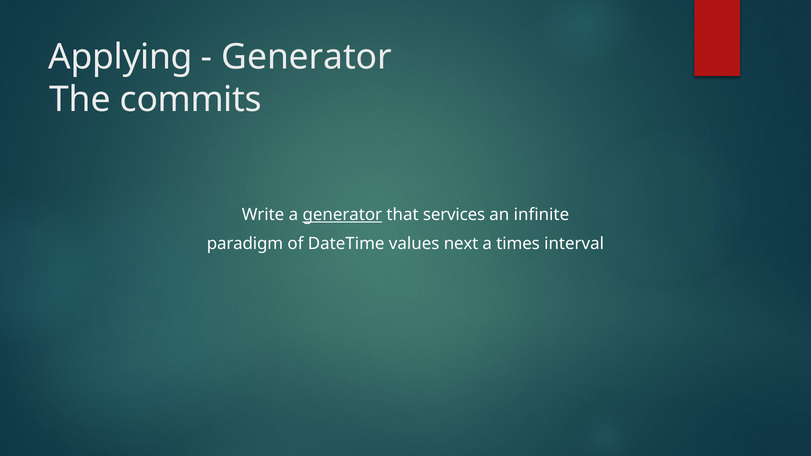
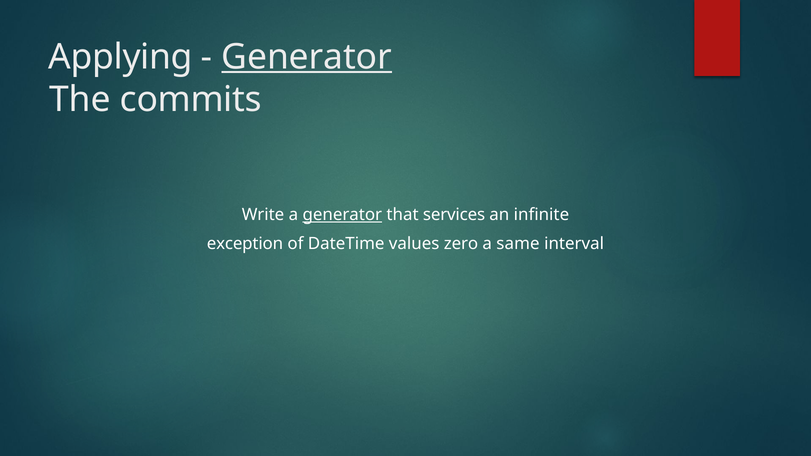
Generator underline: none -> present (307, 57)
paradigm: paradigm -> exception (245, 244)
next: next -> zero (461, 244)
times: times -> same (518, 244)
